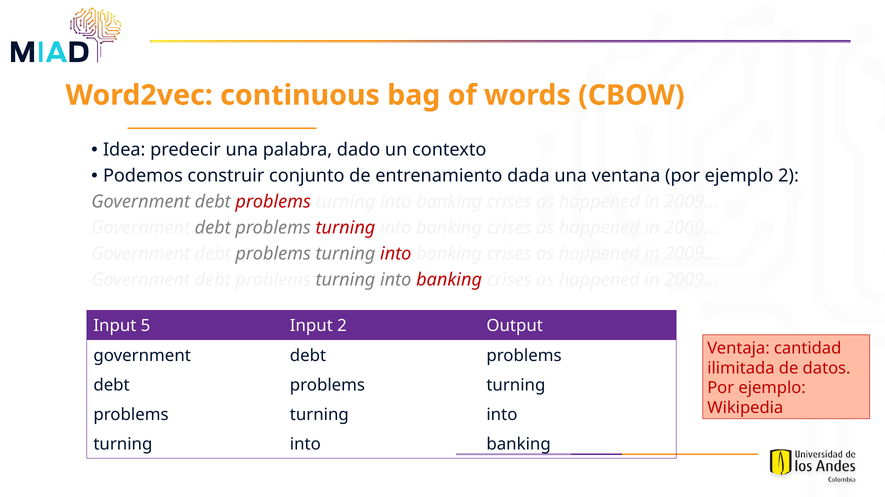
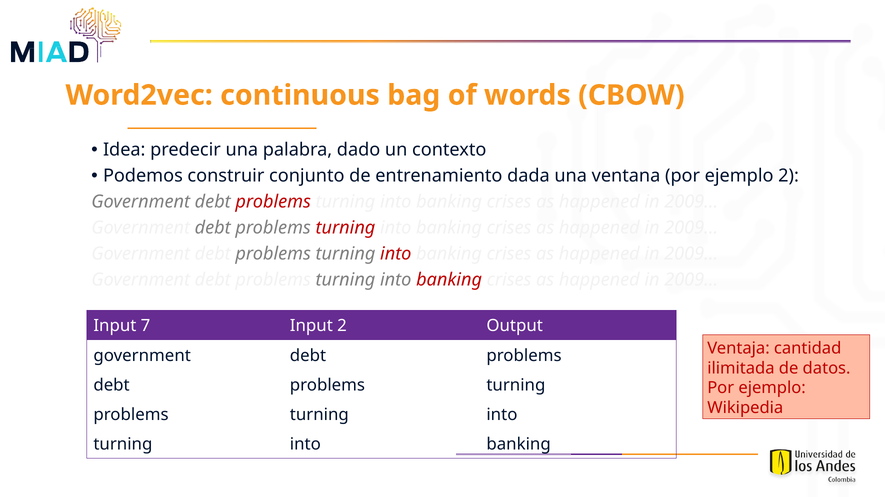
5: 5 -> 7 (146, 326)
